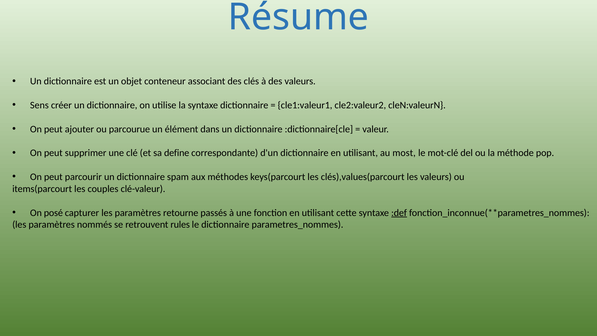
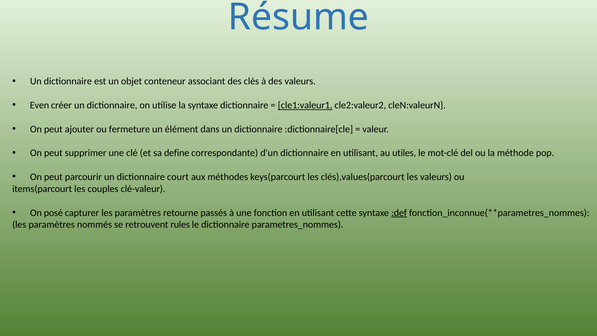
Sens: Sens -> Even (39, 105)
cle1:valeur1 underline: none -> present (305, 105)
parcourue: parcourue -> fermeture (129, 129)
most: most -> utiles (404, 153)
spam: spam -> court (178, 177)
